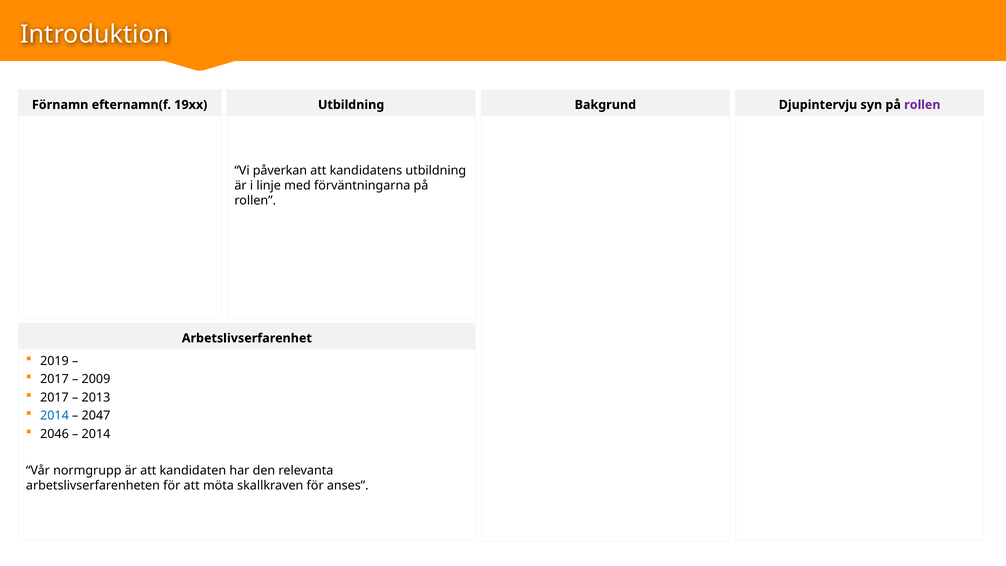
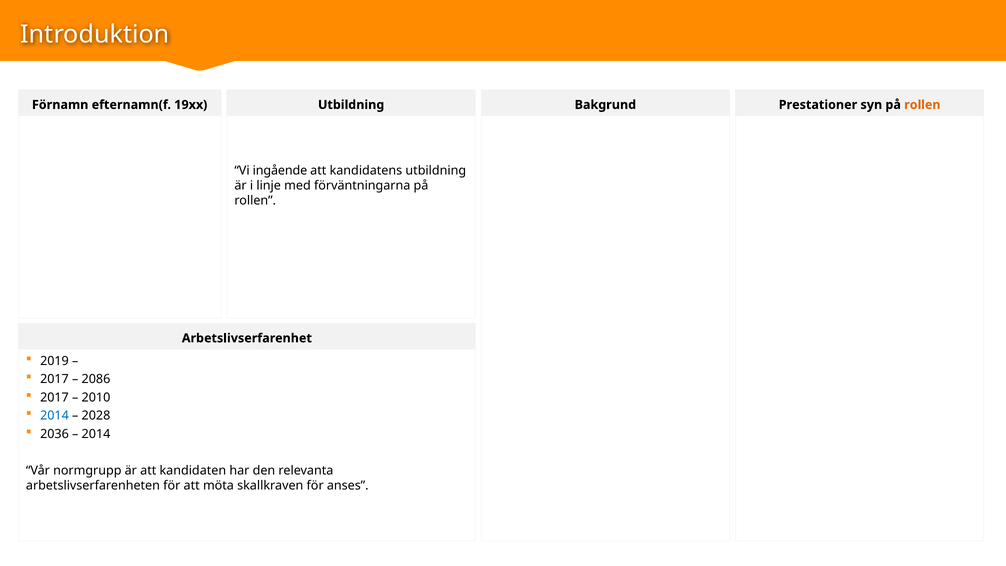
Djupintervju: Djupintervju -> Prestationer (818, 105)
rollen colour: purple -> orange (922, 105)
påverkan: påverkan -> ingående (280, 170)
2009: 2009 -> 2086 (96, 379)
2013: 2013 -> 2010 (96, 397)
2047: 2047 -> 2028 (96, 416)
2046: 2046 -> 2036 (54, 434)
